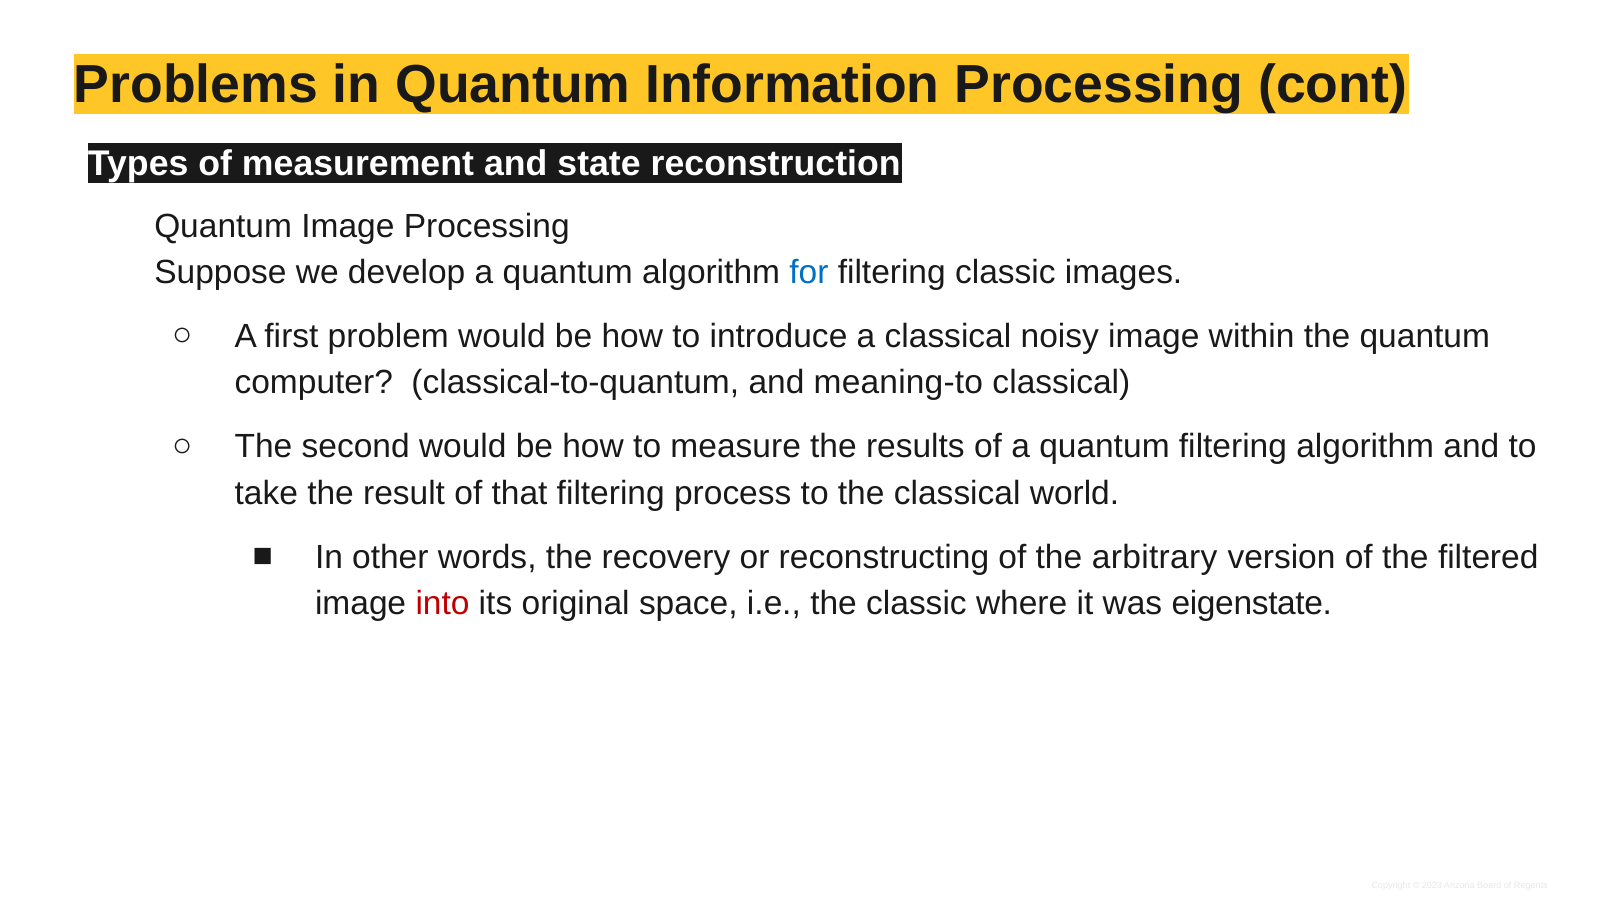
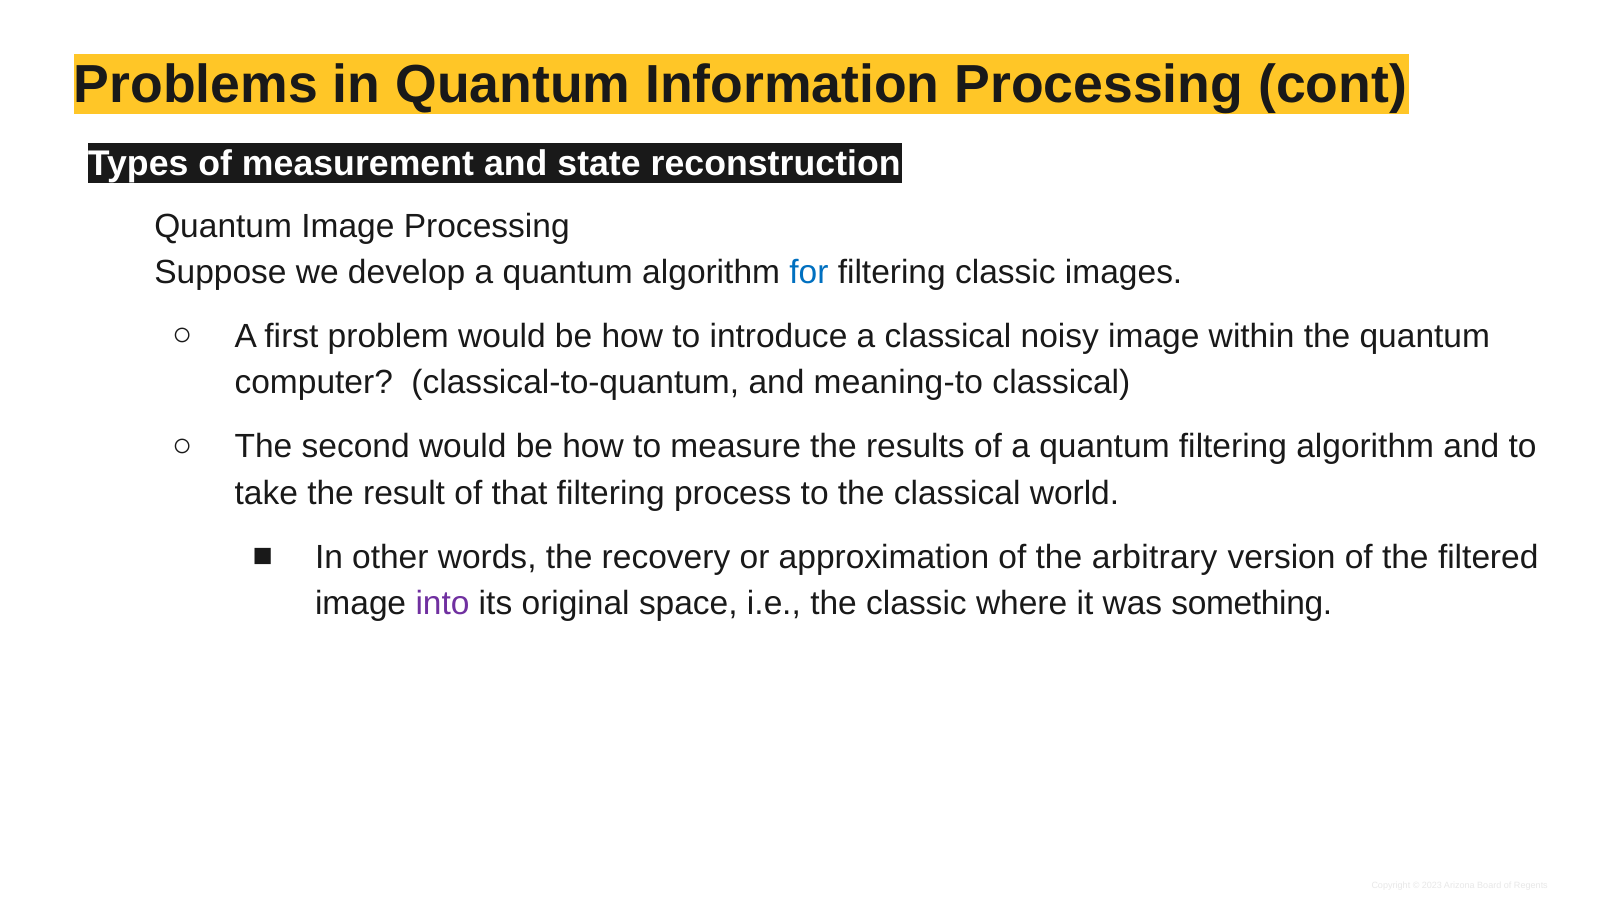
reconstructing: reconstructing -> approximation (884, 557)
into colour: red -> purple (443, 603)
eigenstate: eigenstate -> something (1252, 603)
